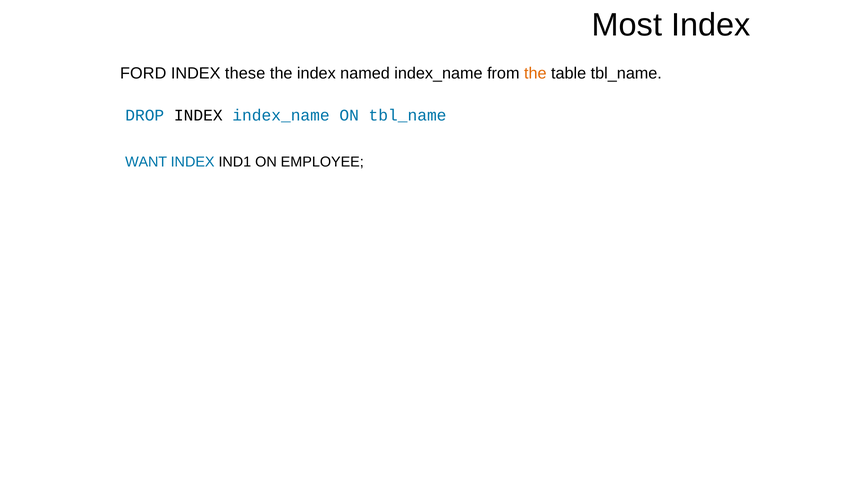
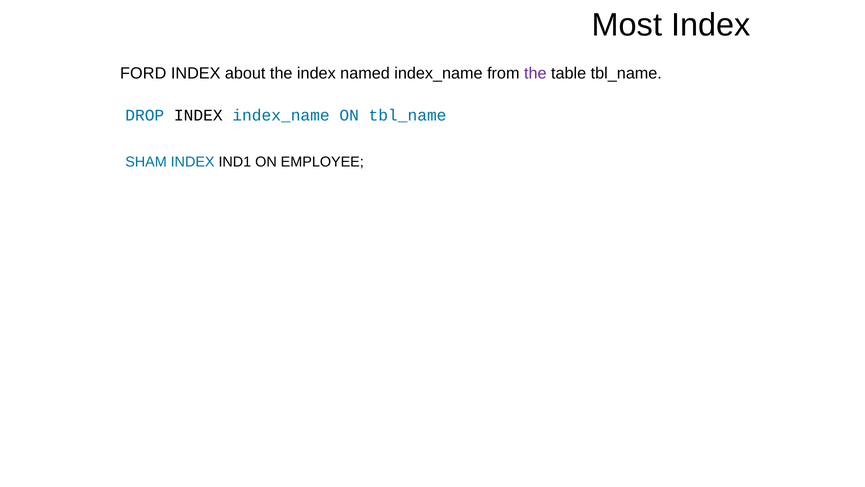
these: these -> about (245, 74)
the colour: orange -> purple (535, 74)
WANT: WANT -> SHAM (146, 162)
